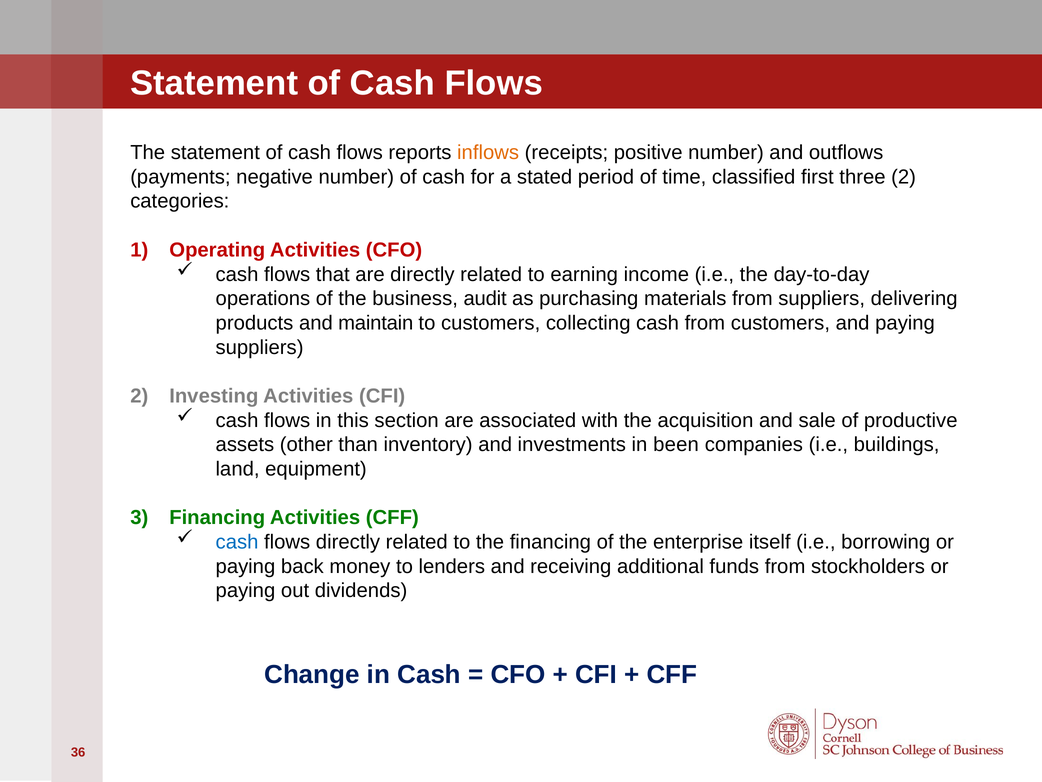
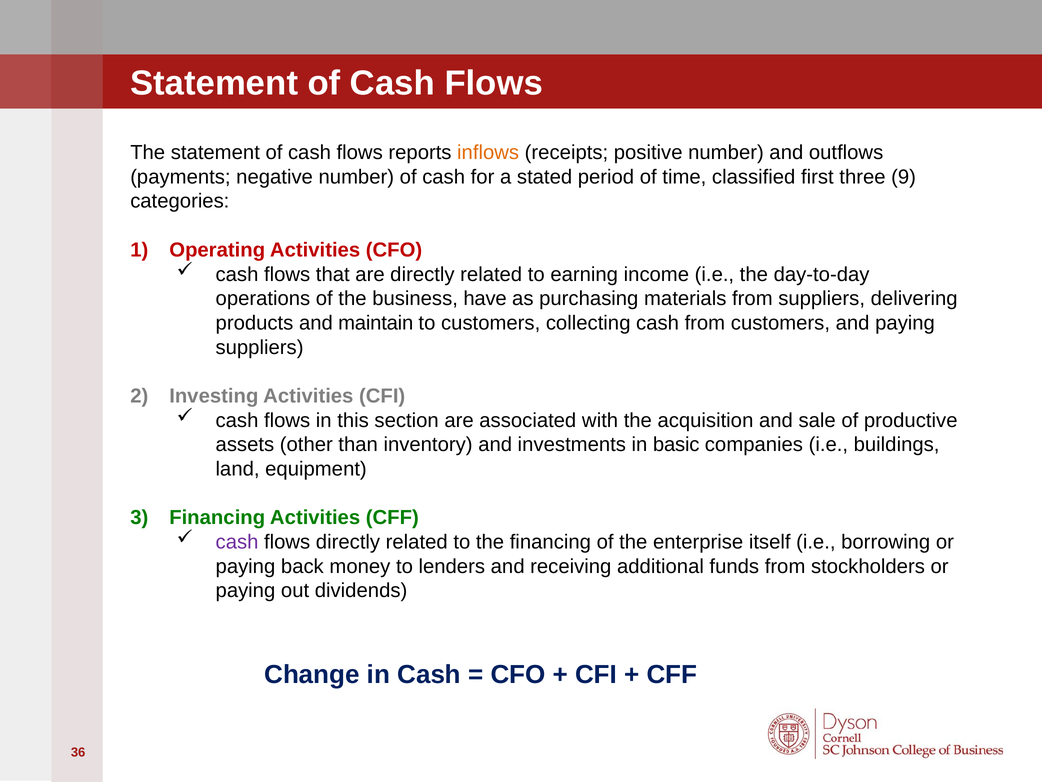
three 2: 2 -> 9 (904, 177)
audit: audit -> have (485, 298)
been: been -> basic (676, 444)
cash colour: blue -> purple (237, 542)
